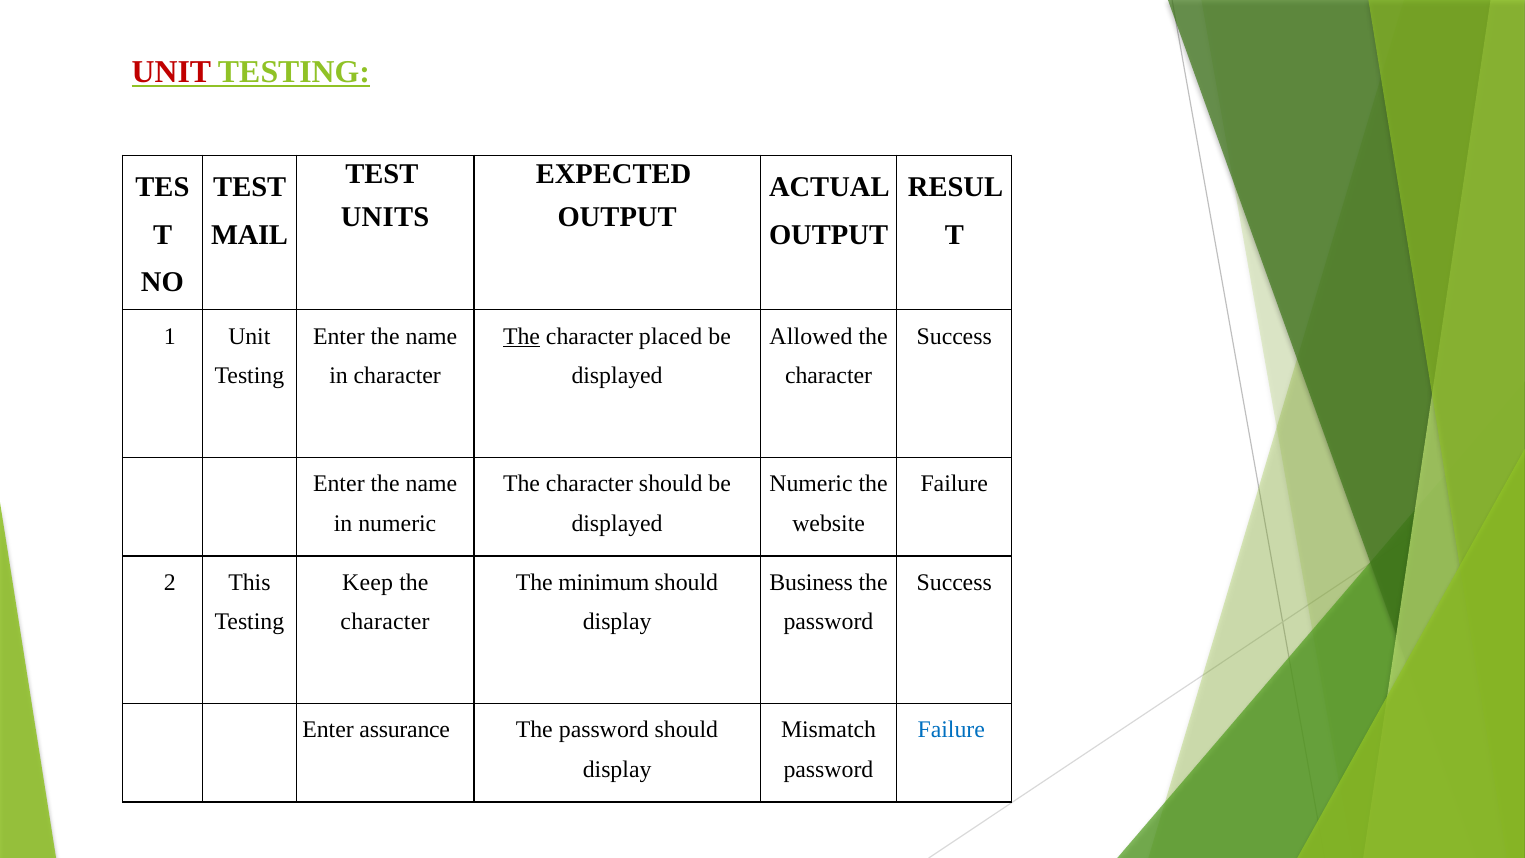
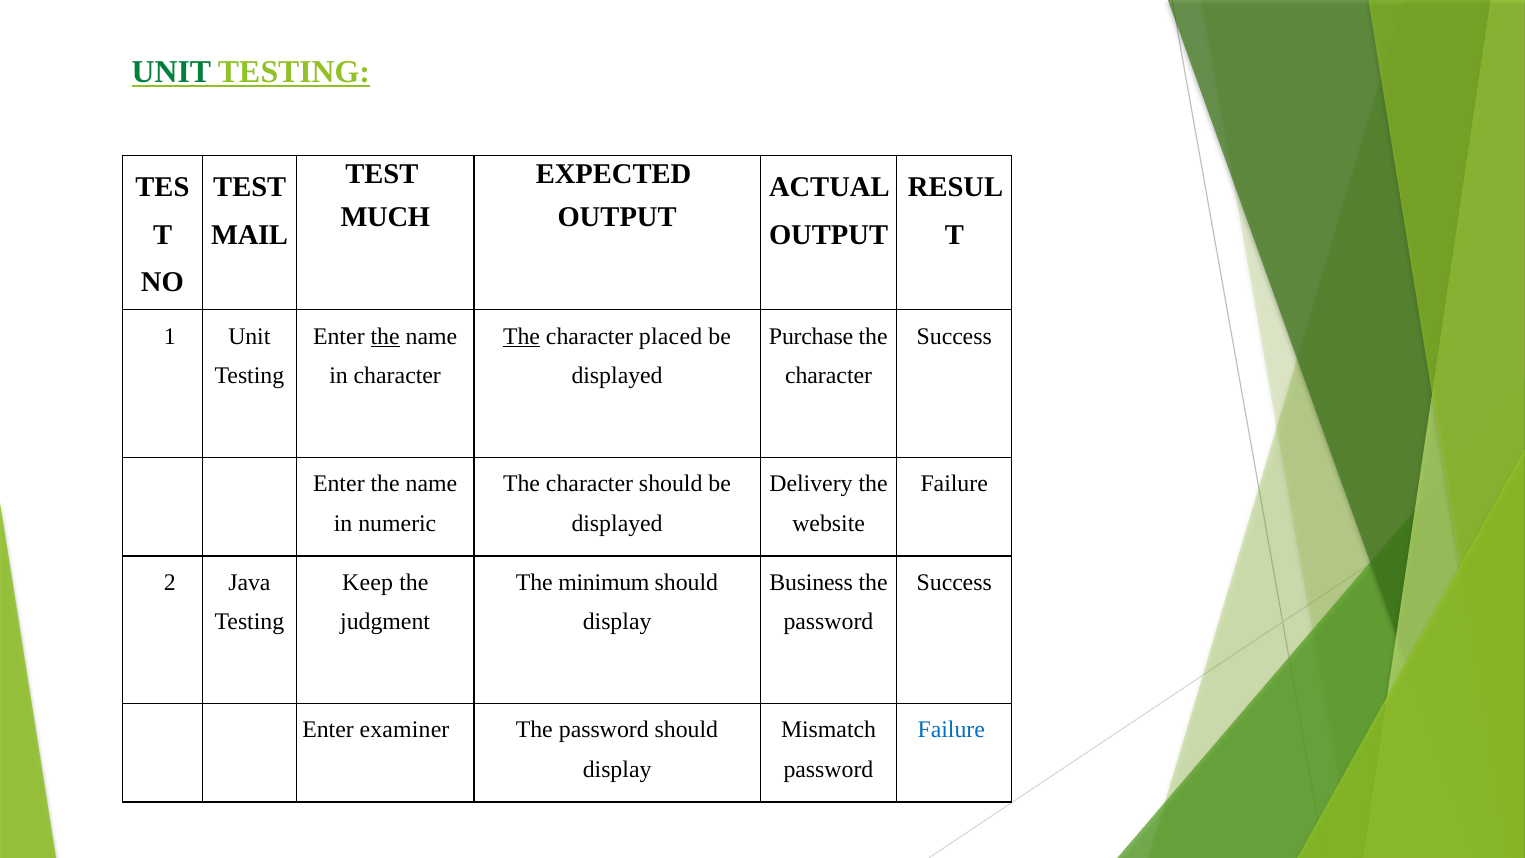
UNIT colour: red -> green (171, 72)
UNITS: UNITS -> MUCH (385, 217)
the underline: none -> present (385, 336)
Allowed: Allowed -> Purchase (811, 336)
Numeric: Numeric -> Delivery (811, 484)
This: This -> Java (249, 582)
character: character -> judgment (385, 622)
assurance: assurance -> examiner (405, 730)
